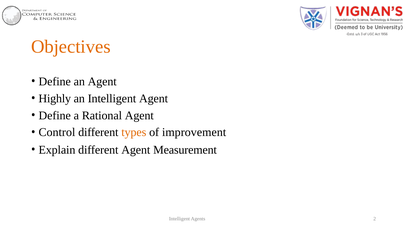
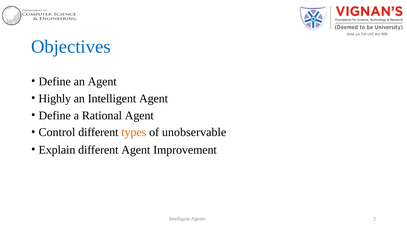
Objectives colour: orange -> blue (71, 47)
improvement: improvement -> unobservable (194, 132)
Measurement: Measurement -> Improvement (185, 150)
